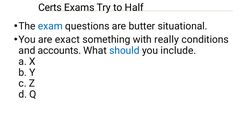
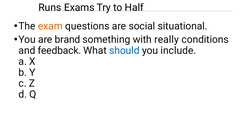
Certs: Certs -> Runs (50, 8)
exam colour: blue -> orange (50, 26)
butter: butter -> social (142, 26)
exact: exact -> brand (67, 40)
accounts: accounts -> feedback (59, 50)
